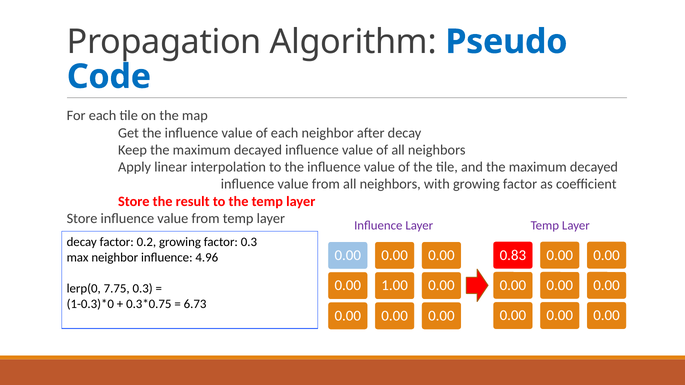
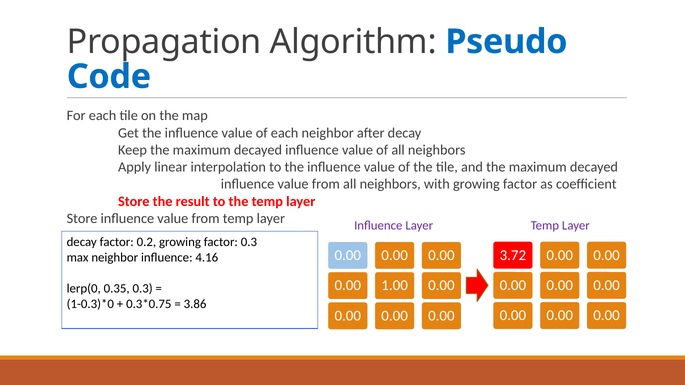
0.83: 0.83 -> 3.72 (513, 255)
4.96: 4.96 -> 4.16 (207, 258)
7.75: 7.75 -> 0.35 (117, 289)
6.73: 6.73 -> 3.86 (195, 304)
